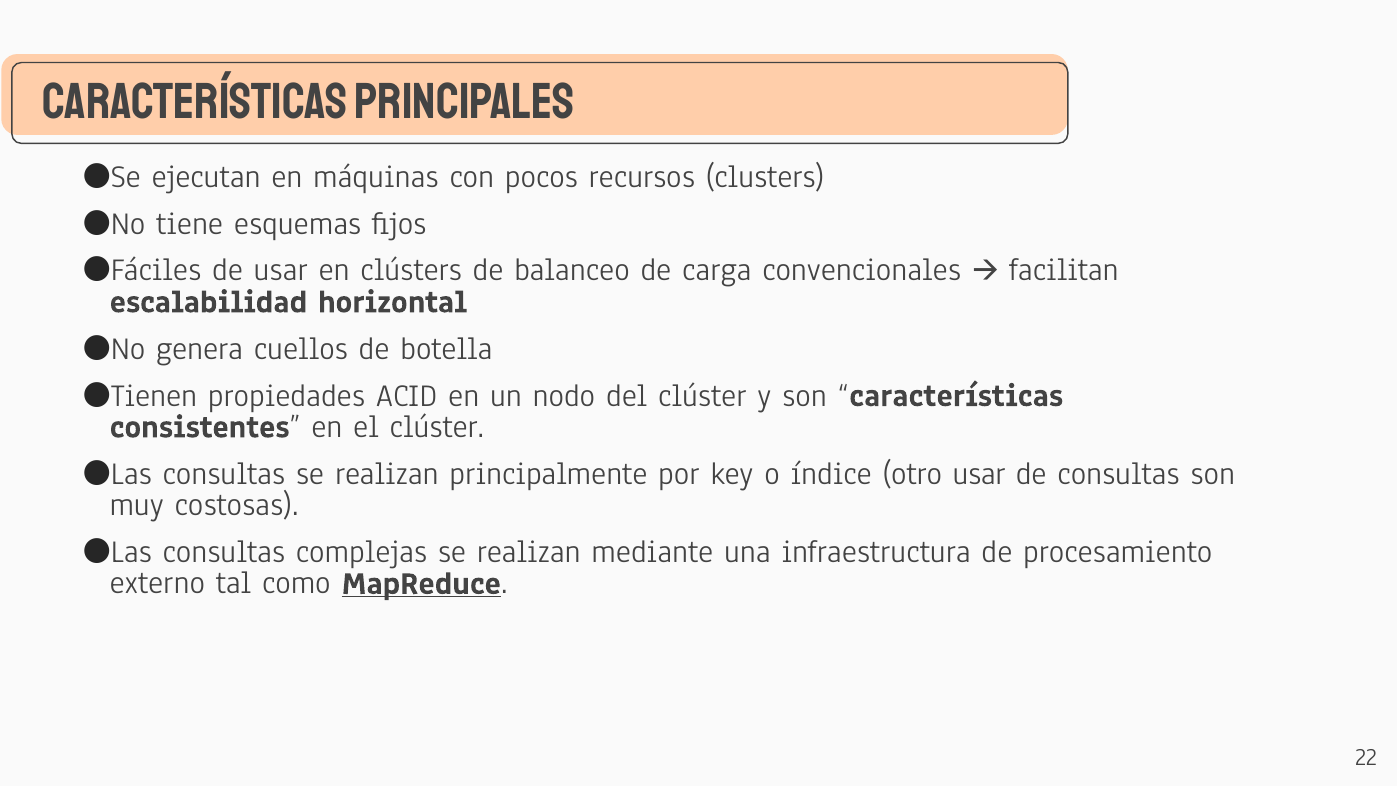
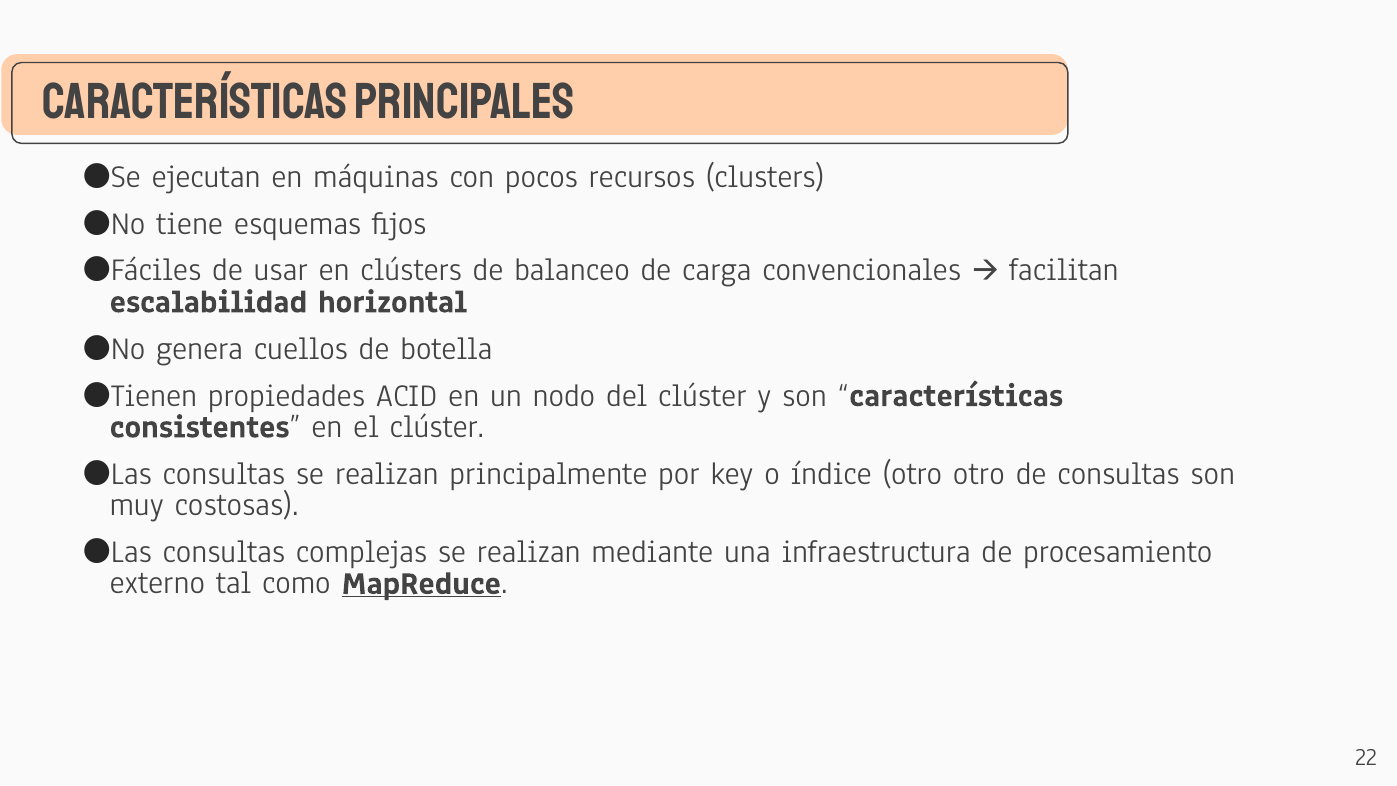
otro usar: usar -> otro (979, 473)
